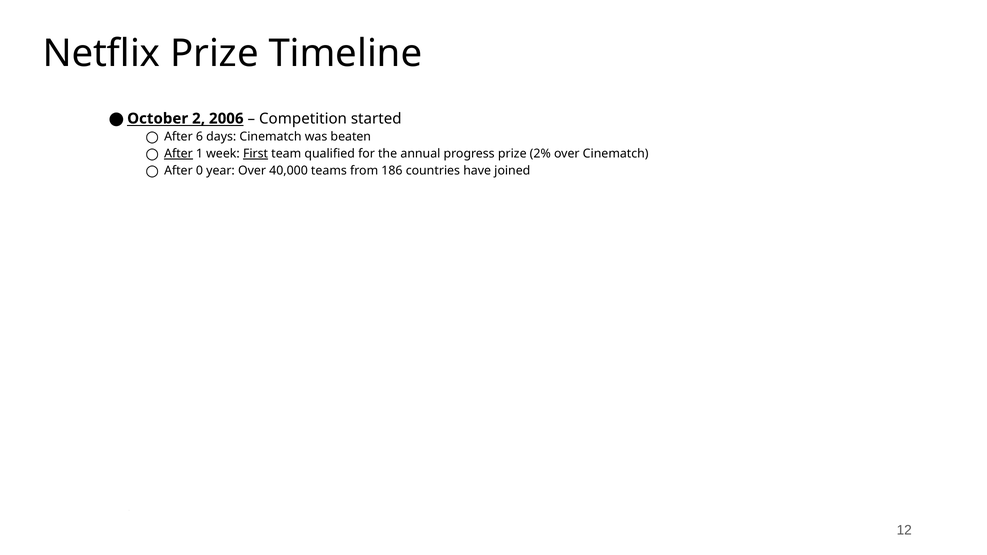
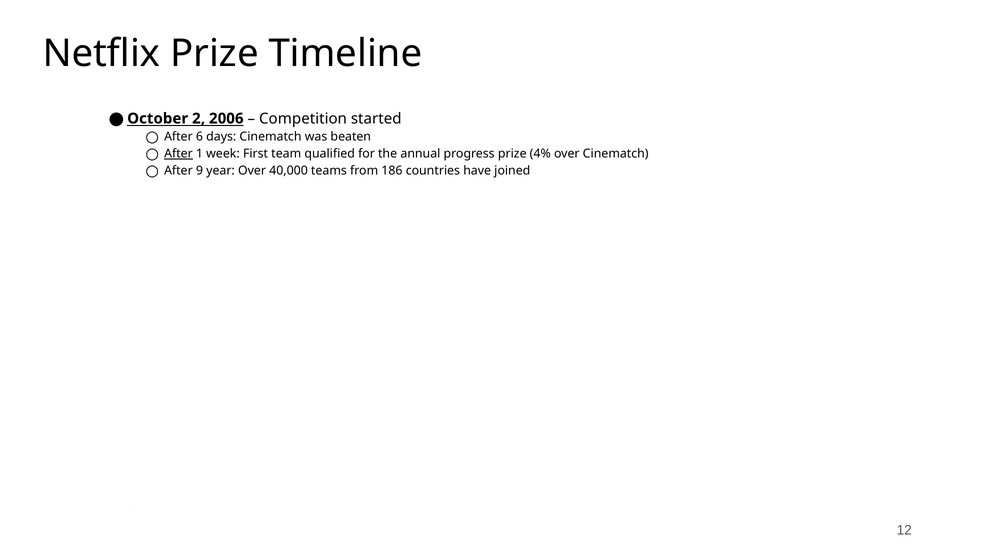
First underline: present -> none (256, 154)
2%: 2% -> 4% (540, 154)
0: 0 -> 9 (199, 171)
